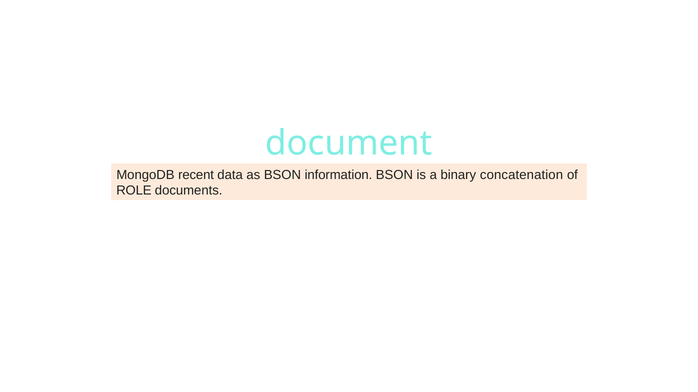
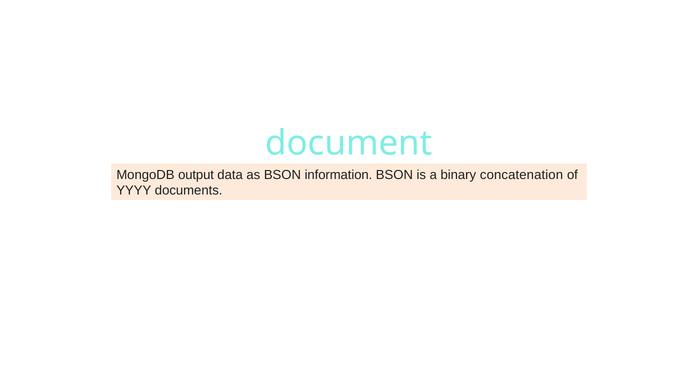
recent: recent -> output (196, 175)
ROLE: ROLE -> YYYY (134, 191)
